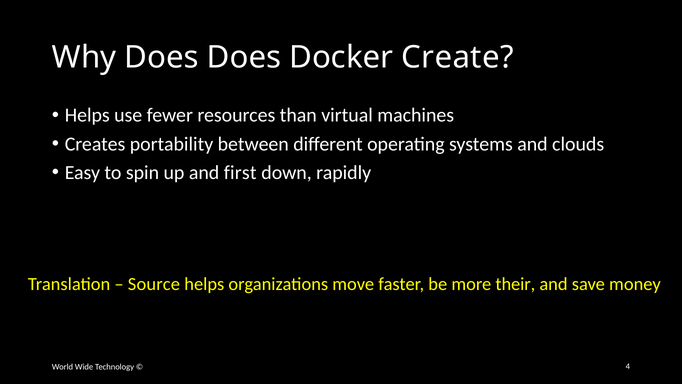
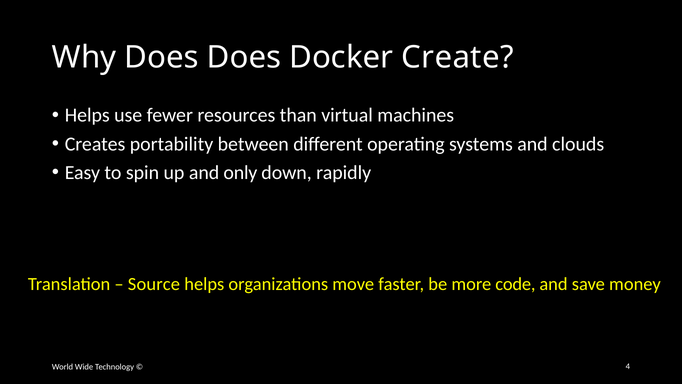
first: first -> only (240, 172)
their: their -> code (515, 284)
